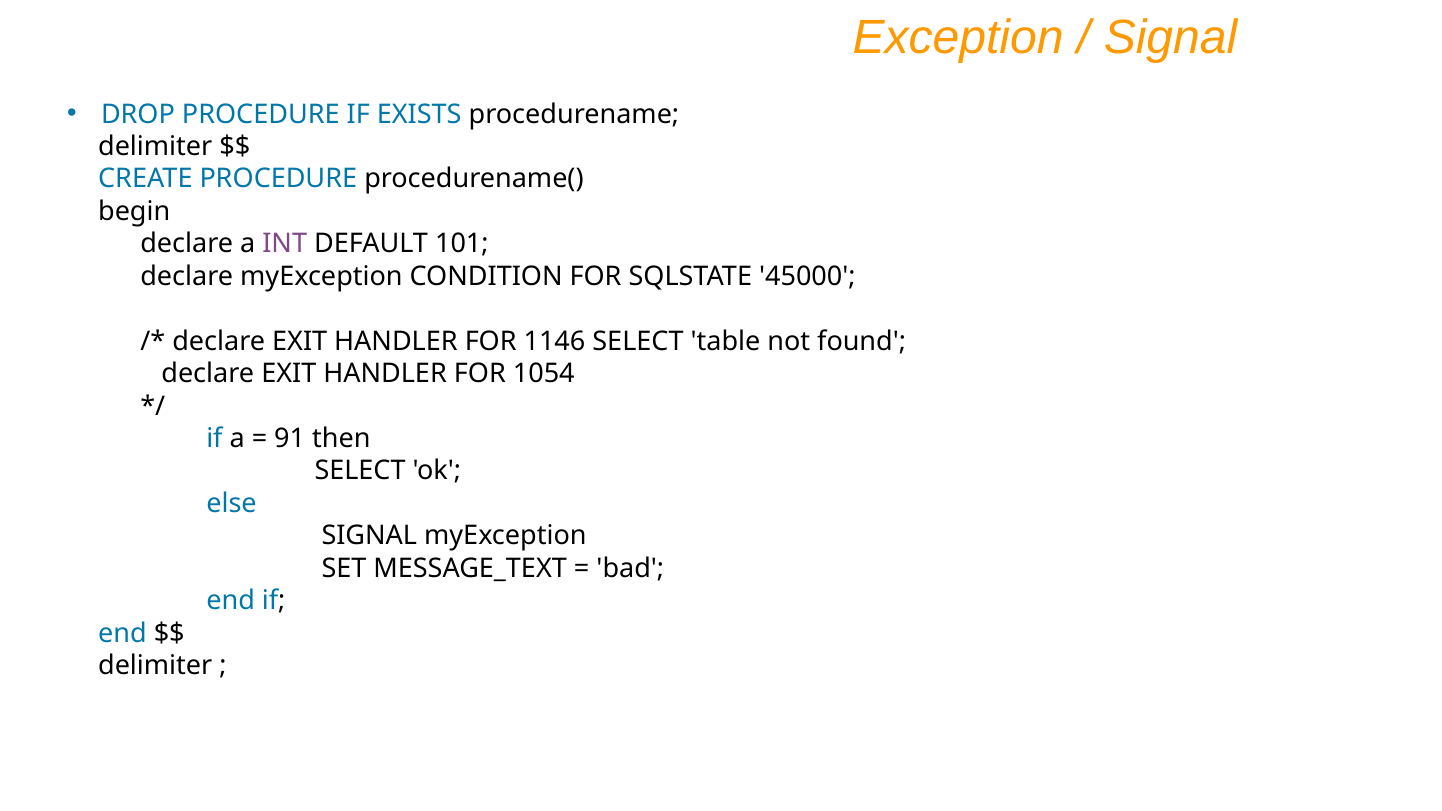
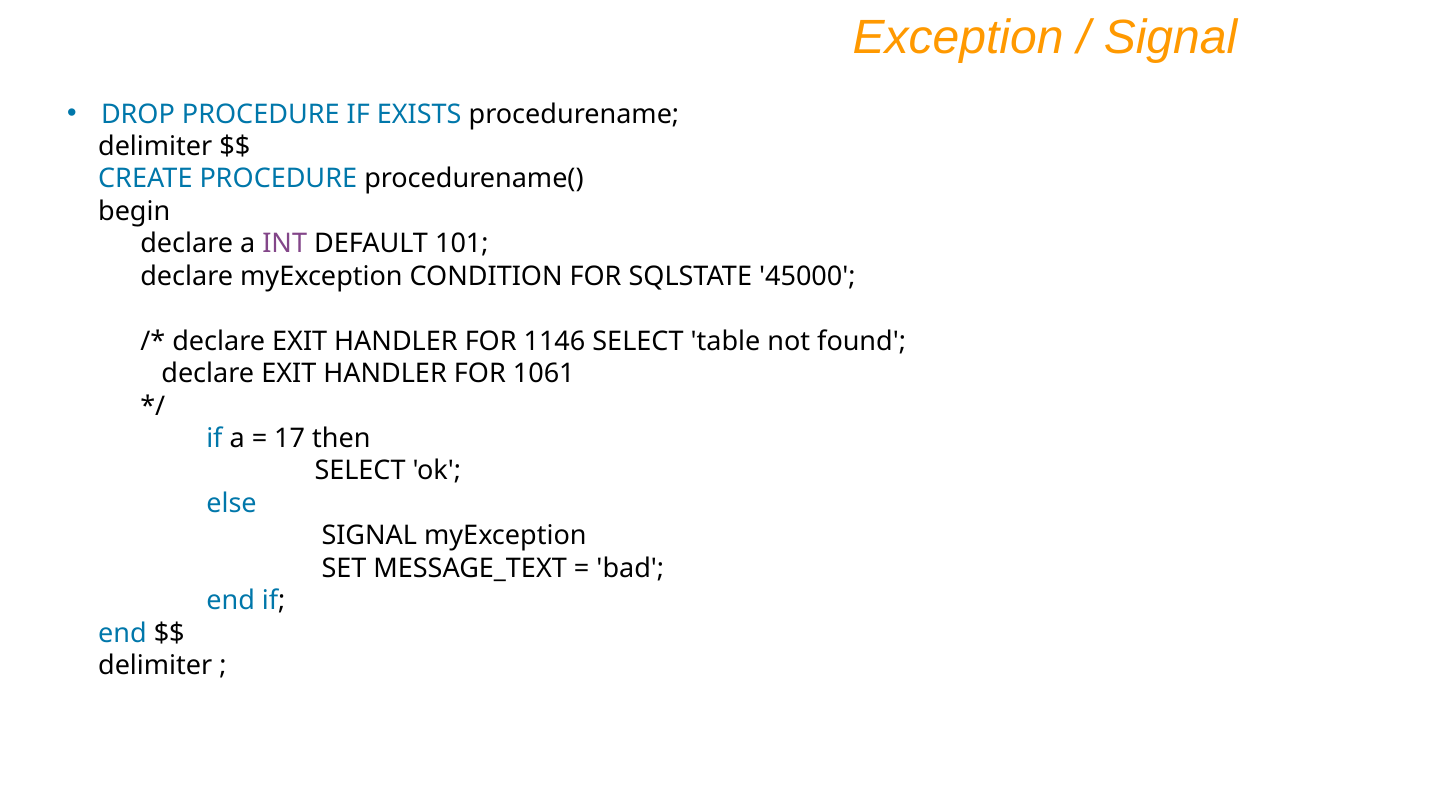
1054: 1054 -> 1061 (544, 374)
91: 91 -> 17 (290, 439)
